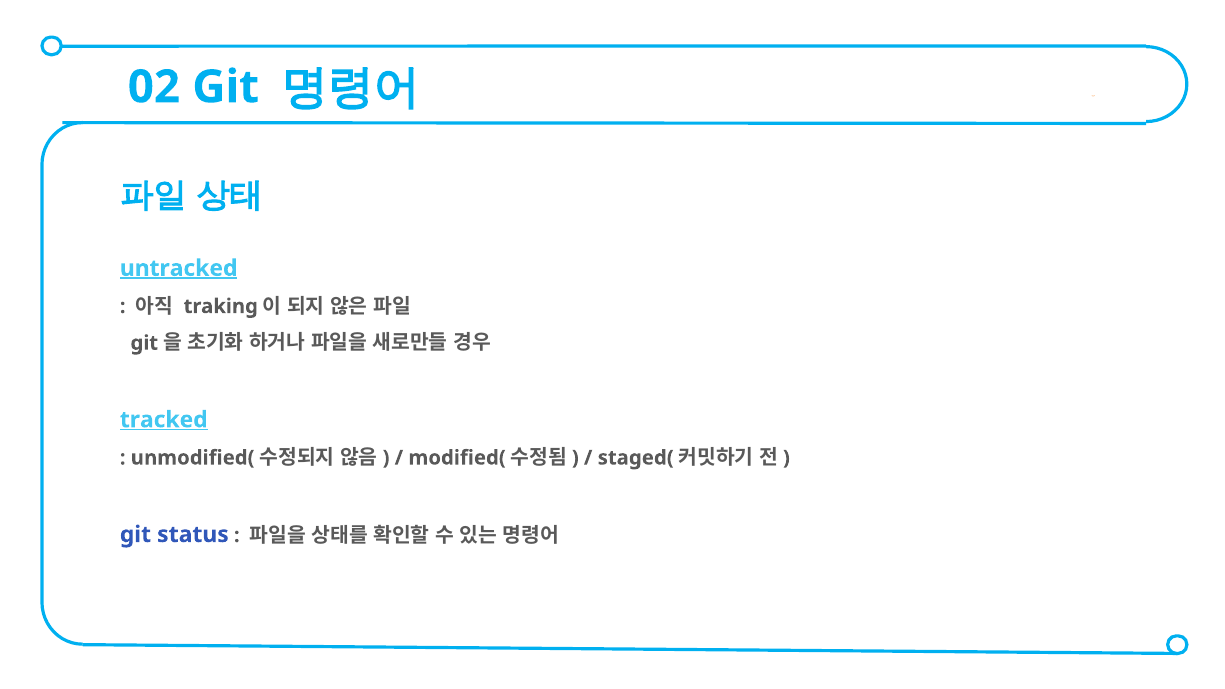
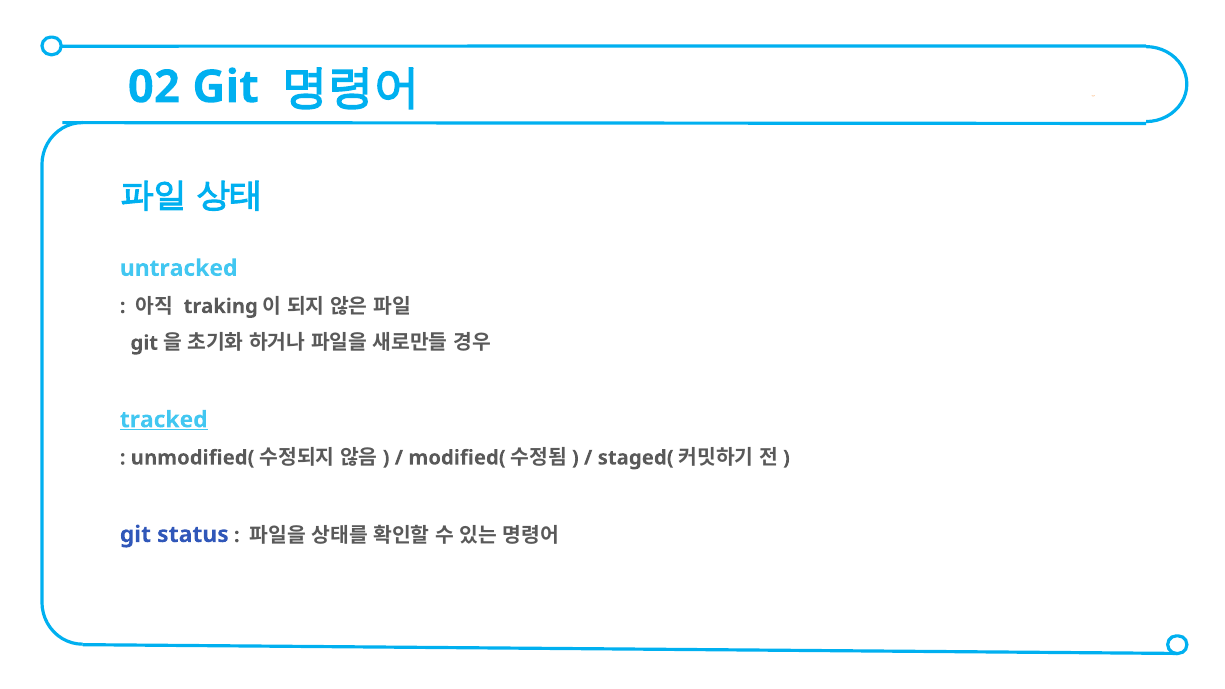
untracked underline: present -> none (179, 268)
